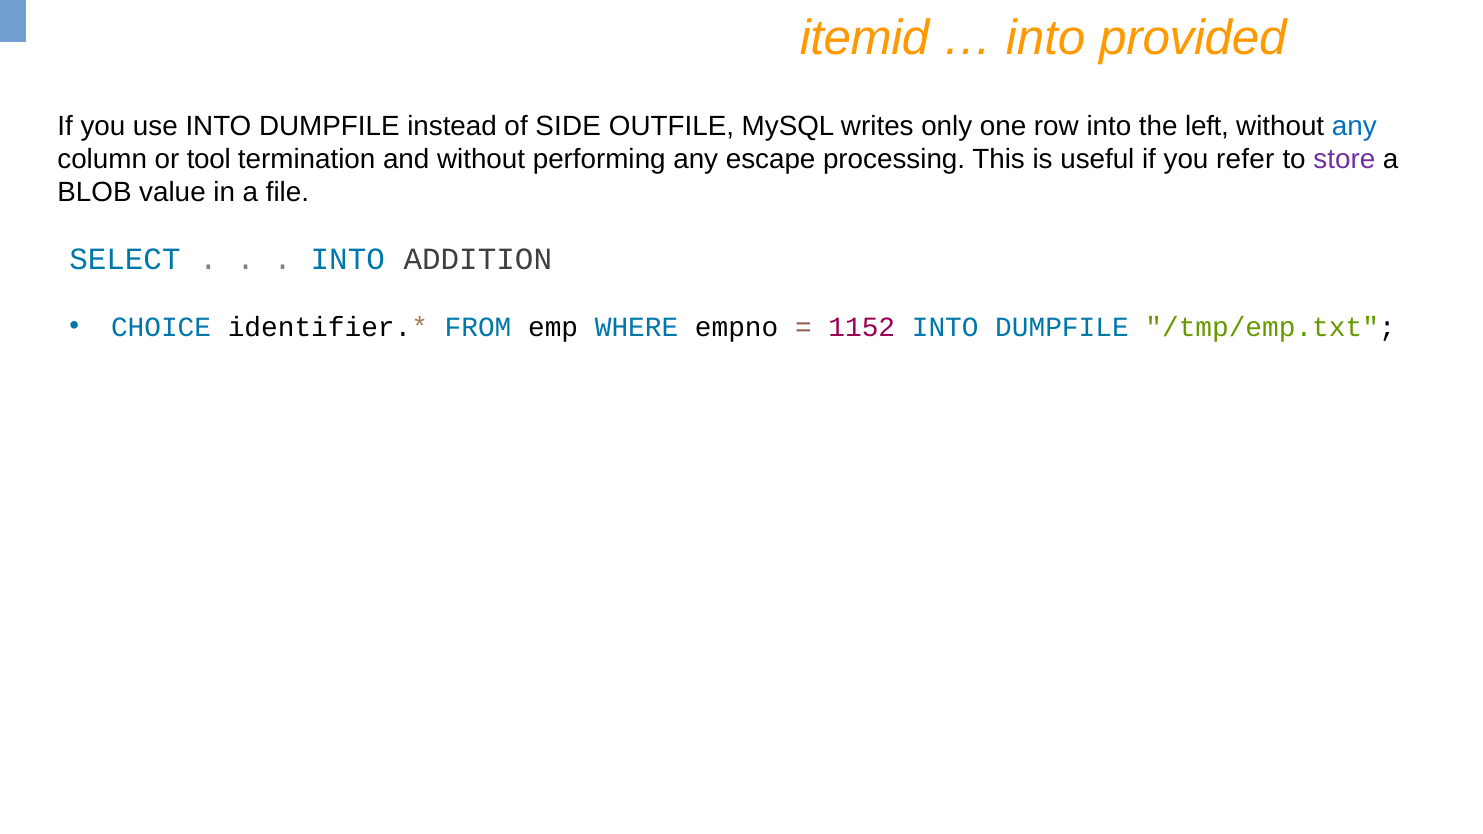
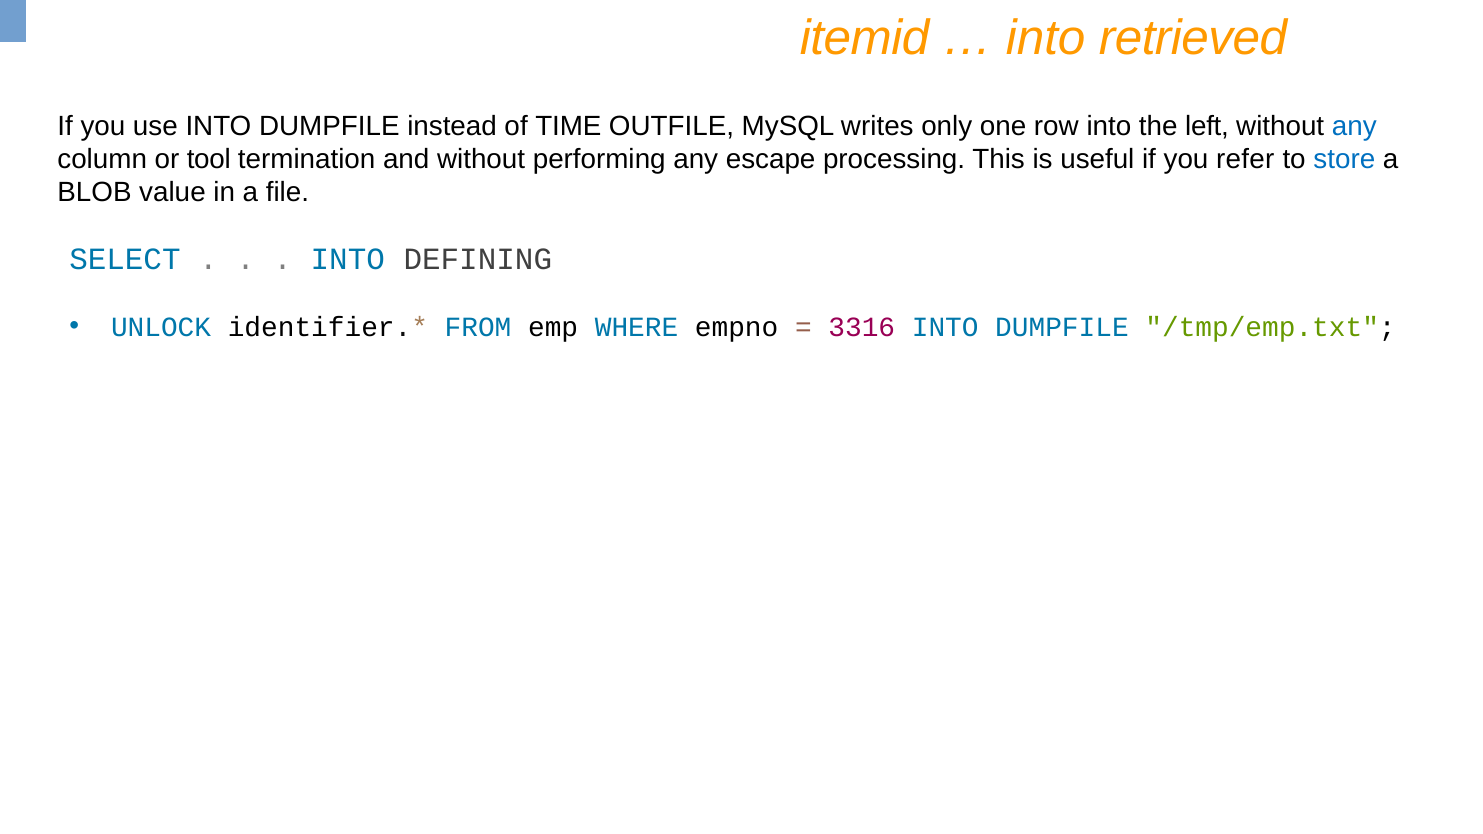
provided: provided -> retrieved (1193, 39)
SIDE: SIDE -> TIME (568, 126)
store colour: purple -> blue (1344, 159)
ADDITION: ADDITION -> DEFINING (478, 259)
CHOICE: CHOICE -> UNLOCK (161, 327)
1152: 1152 -> 3316 (862, 327)
